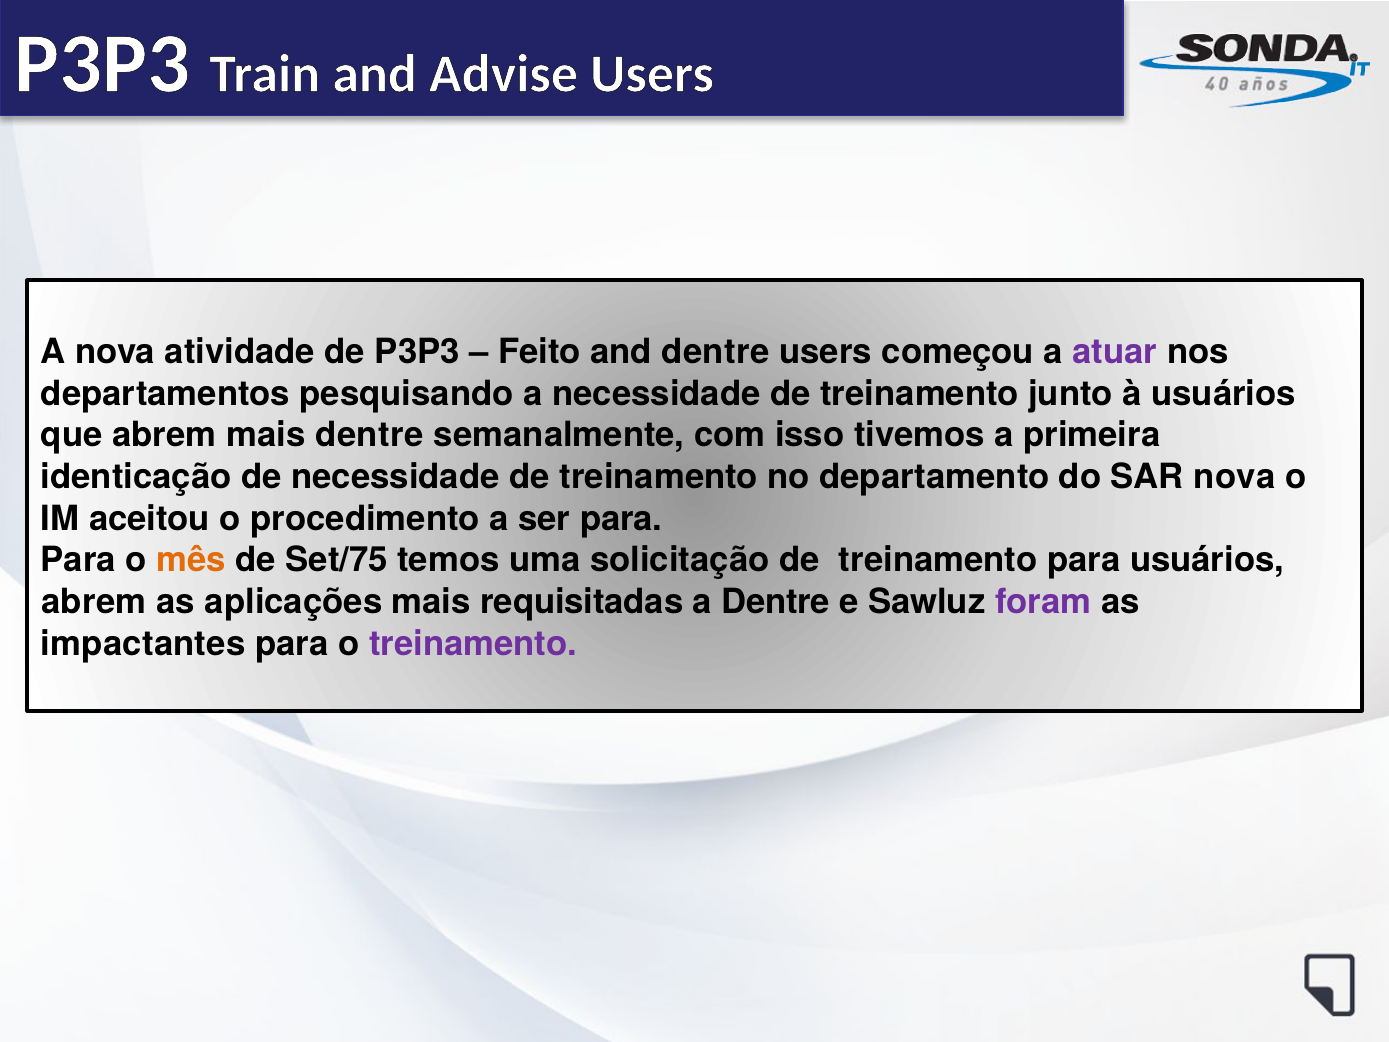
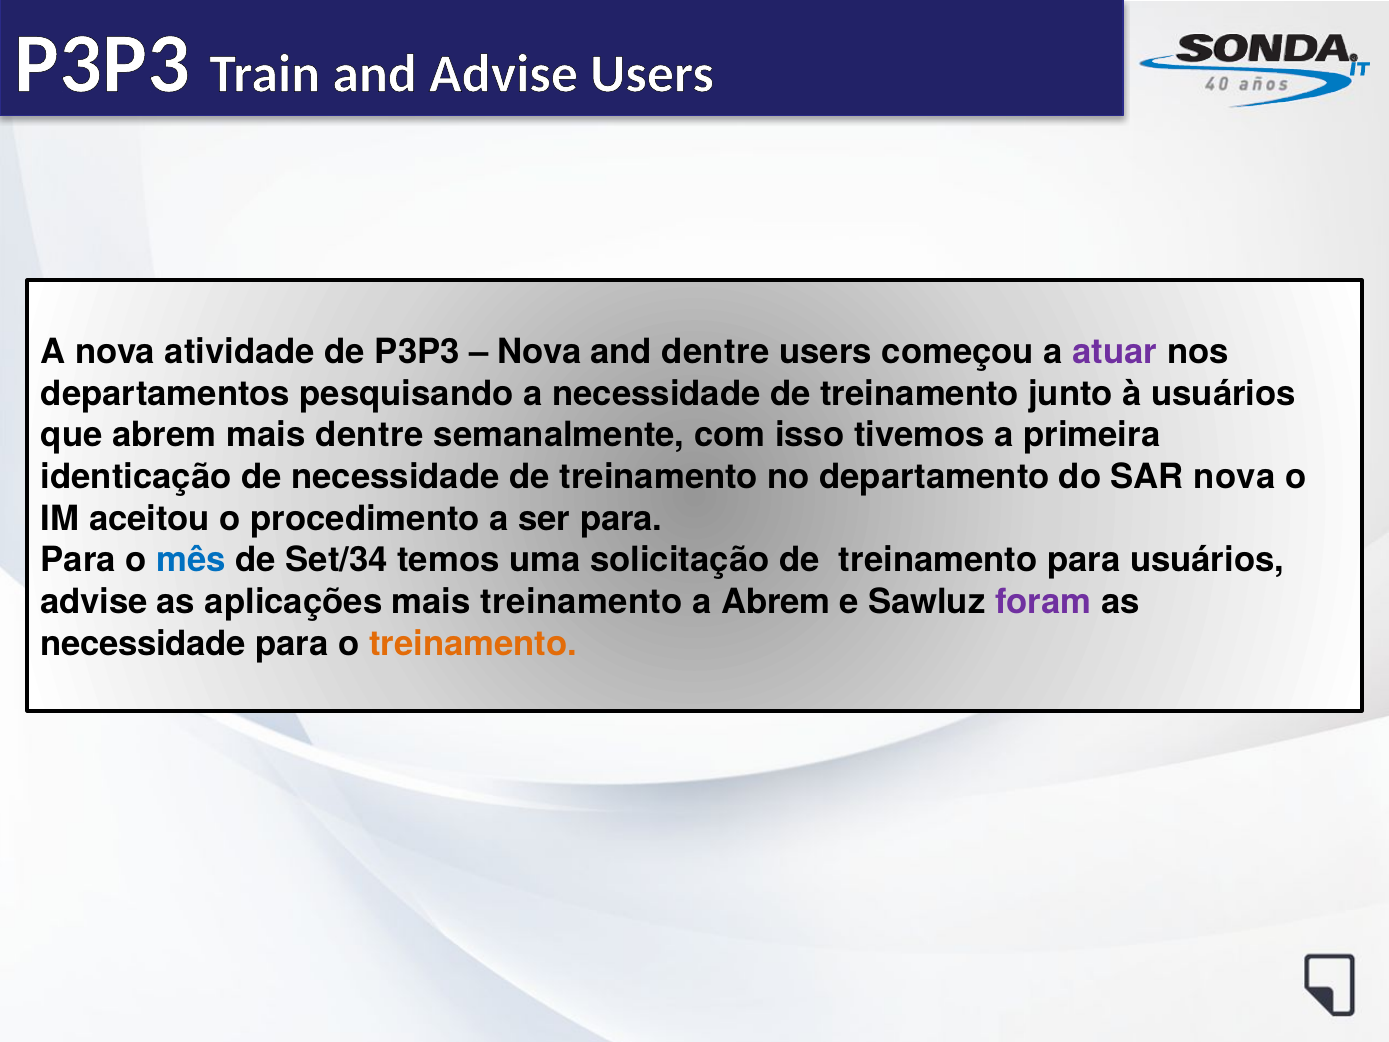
Feito: Feito -> Nova (540, 352)
mês colour: orange -> blue (191, 560)
Set/75: Set/75 -> Set/34 (337, 560)
abrem: abrem -> advise (94, 602)
mais requisitadas: requisitadas -> treinamento (582, 602)
a Dentre: Dentre -> Abrem (776, 602)
impactantes: impactantes -> necessidade (143, 644)
treinamento colour: purple -> orange (473, 644)
